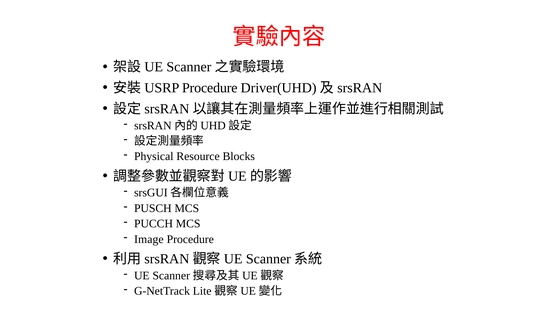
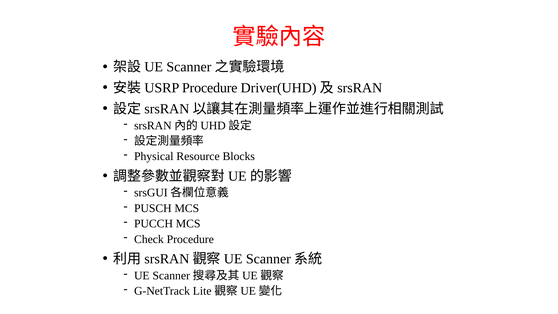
Image: Image -> Check (149, 239)
